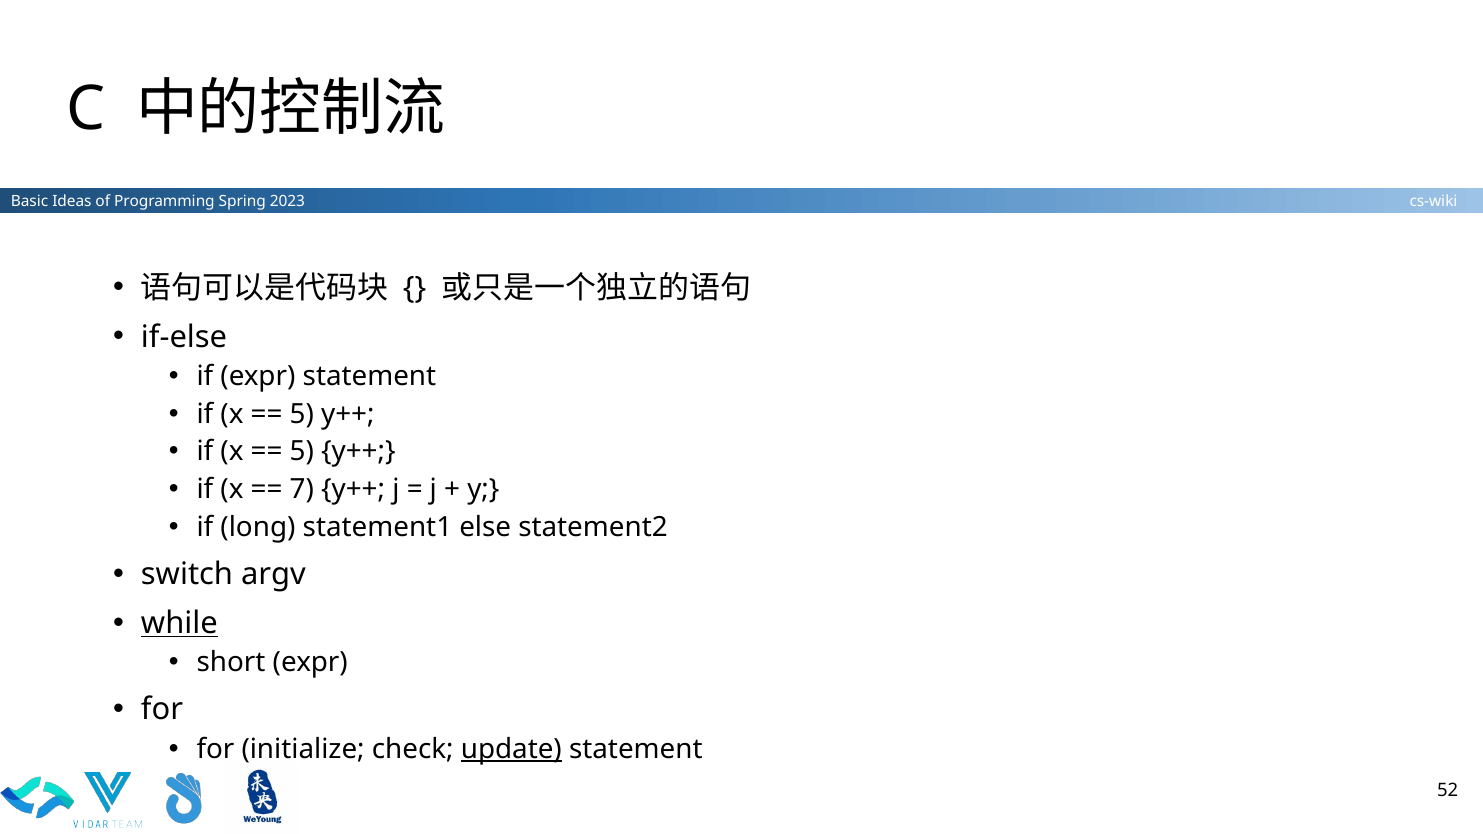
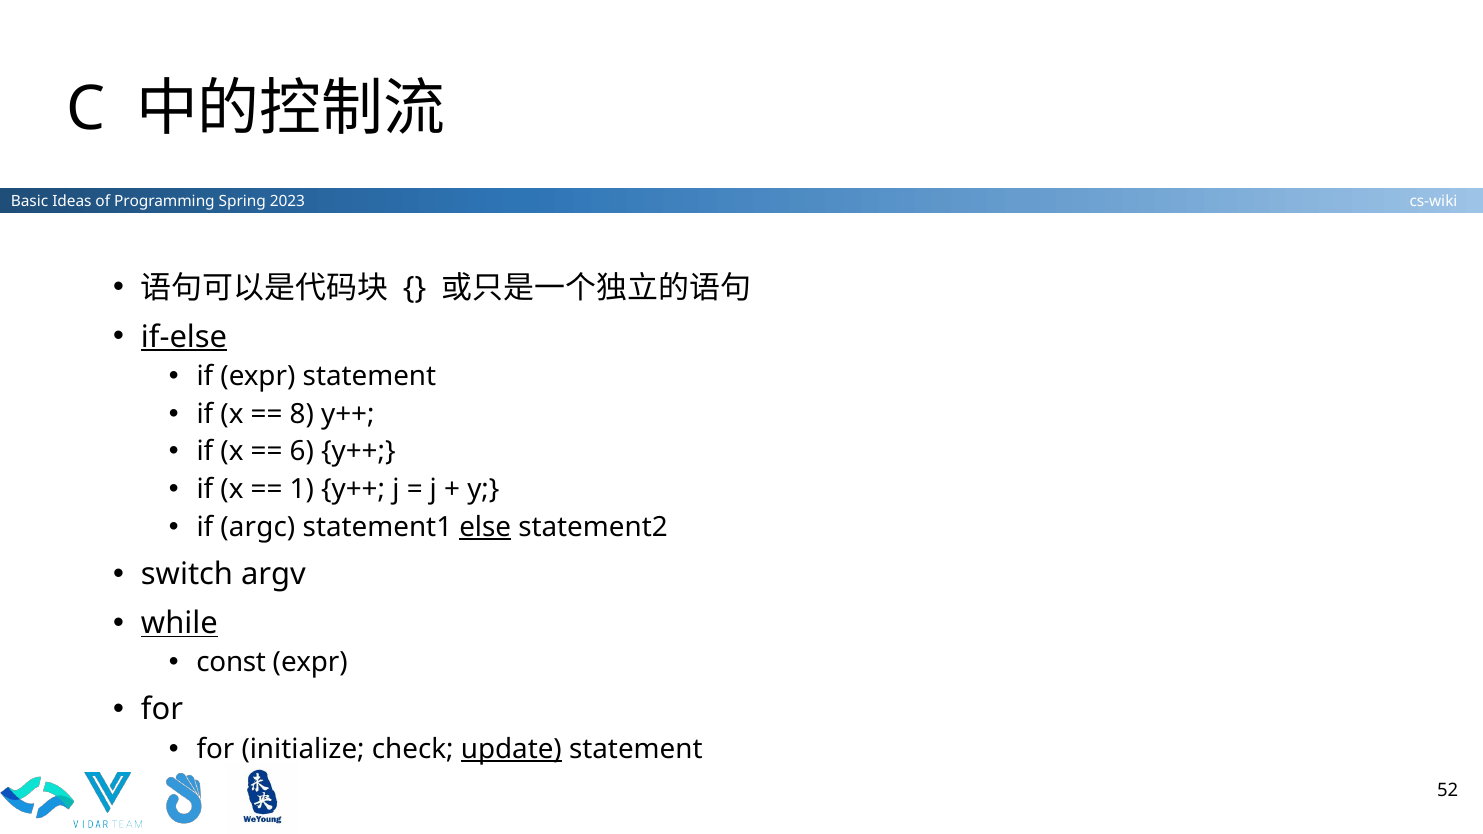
if-else underline: none -> present (184, 337)
5: 5 -> 8 (302, 414)
5: 5 -> 6 (302, 452)
7: 7 -> 1 (302, 490)
long: long -> argc (258, 527)
else underline: none -> present (485, 527)
short: short -> const (231, 663)
